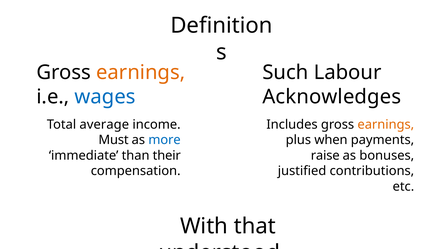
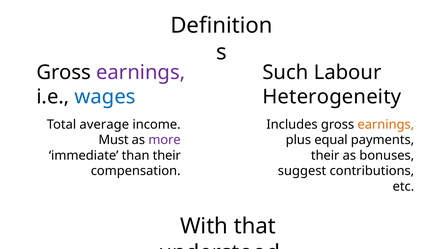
earnings colour: orange -> purple (141, 73)
Acknowledges: Acknowledges -> Heterogeneity (332, 97)
more colour: blue -> purple (165, 140)
when: when -> equal (331, 140)
raise: raise -> their (325, 156)
justified: justified -> suggest (302, 171)
